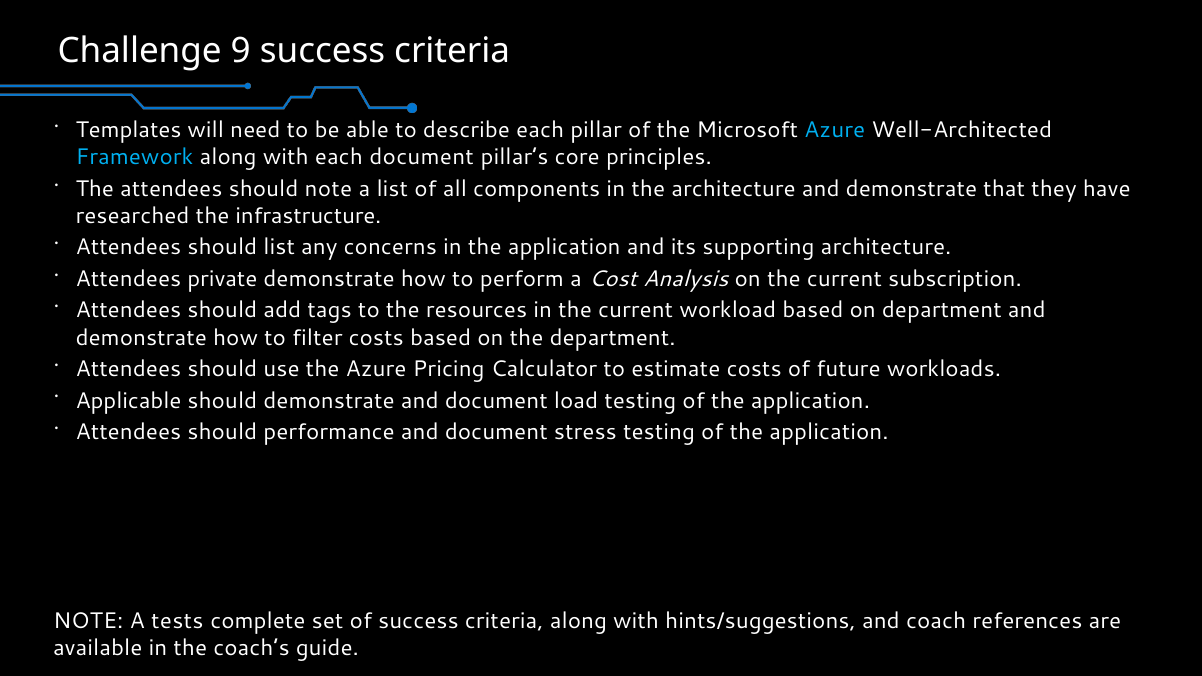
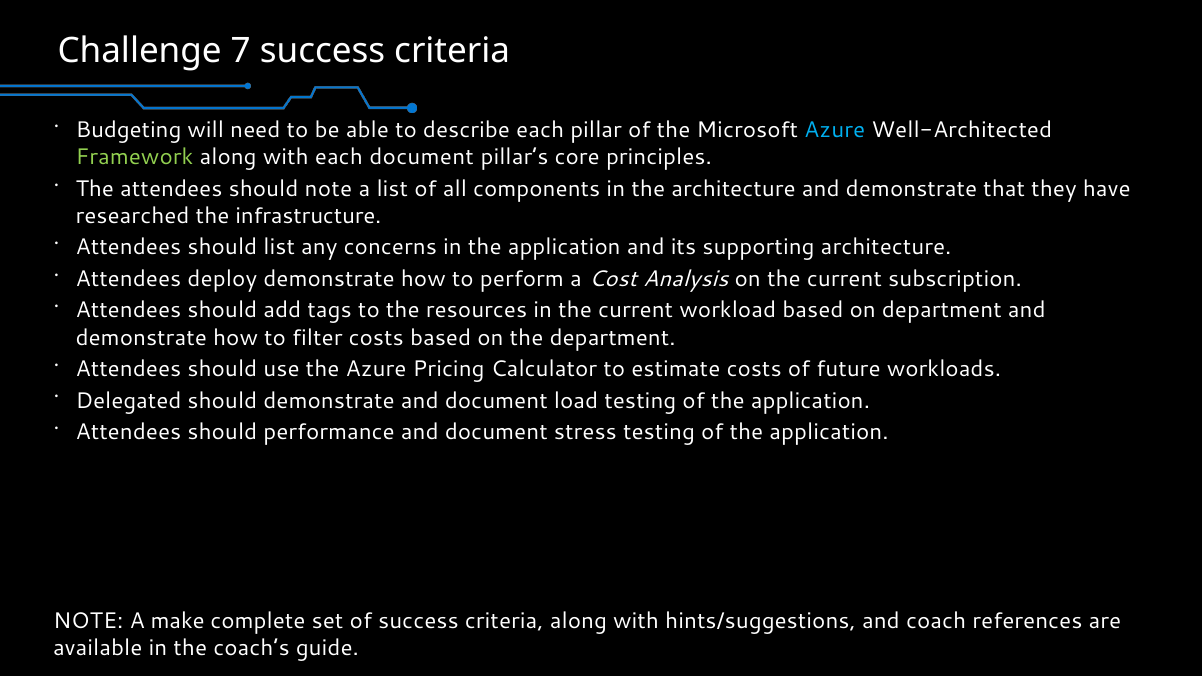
9: 9 -> 7 (241, 50)
Templates: Templates -> Budgeting (129, 130)
Framework colour: light blue -> light green (134, 157)
private: private -> deploy (222, 279)
Applicable: Applicable -> Delegated (129, 401)
tests: tests -> make (178, 621)
